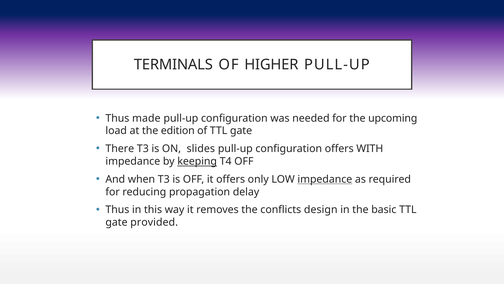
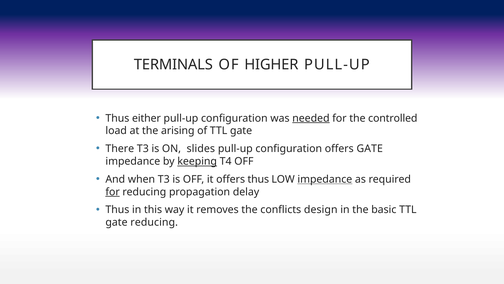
made: made -> either (146, 118)
needed underline: none -> present (311, 118)
upcoming: upcoming -> controlled (393, 118)
edition: edition -> arising (178, 131)
offers WITH: WITH -> GATE (370, 148)
offers only: only -> thus (258, 179)
for underline: none -> present (113, 192)
gate provided: provided -> reducing (154, 222)
